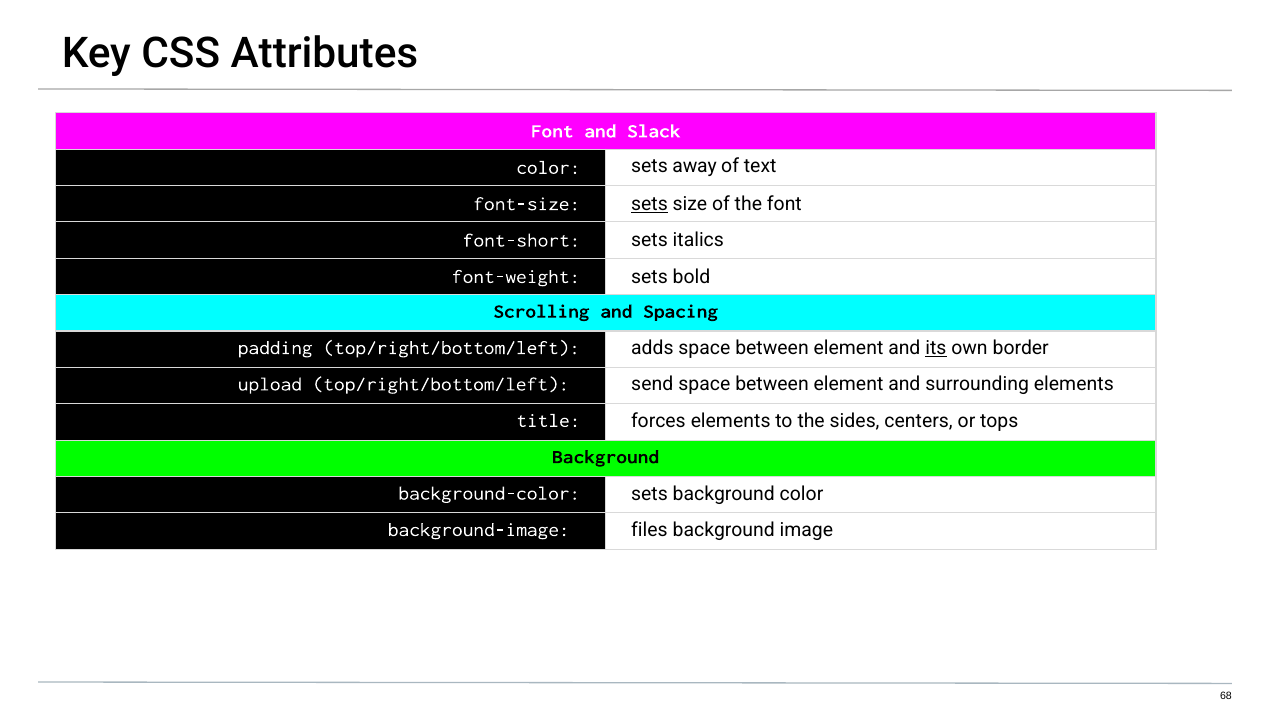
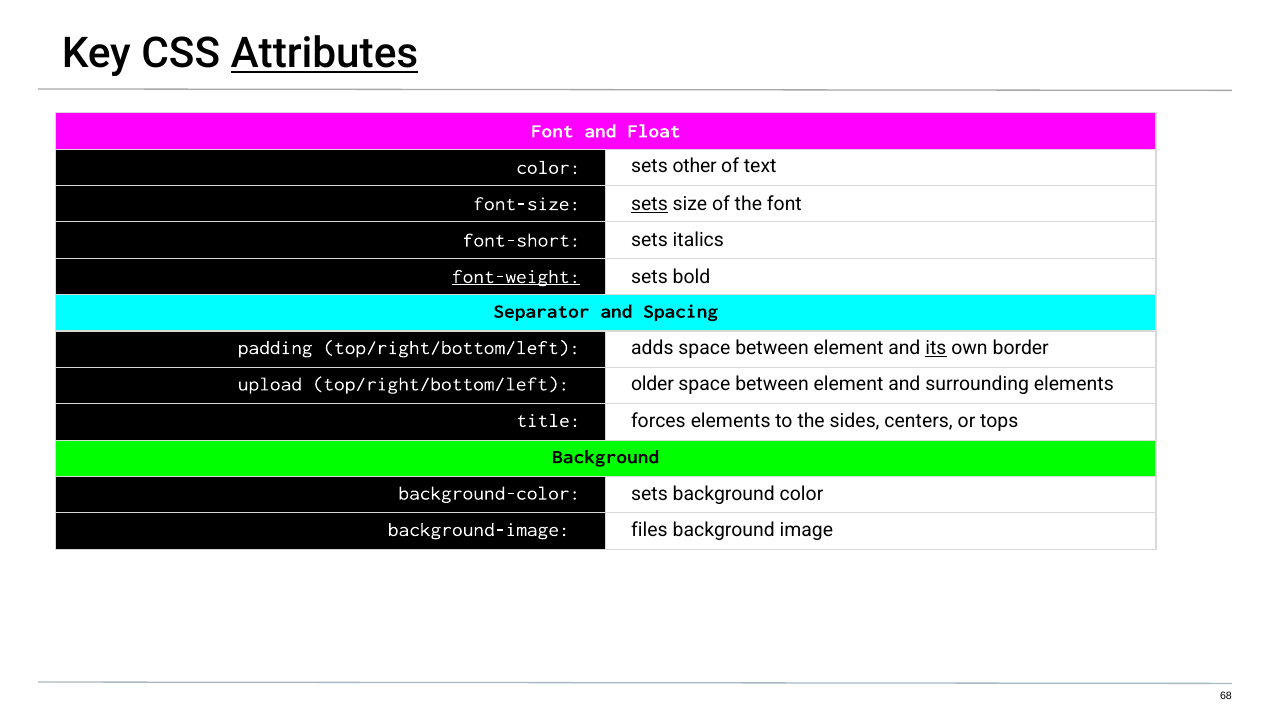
Attributes underline: none -> present (324, 54)
Slack: Slack -> Float (654, 131)
away: away -> other (695, 166)
font-weight underline: none -> present (516, 276)
Scrolling: Scrolling -> Separator (541, 311)
send: send -> older (652, 384)
